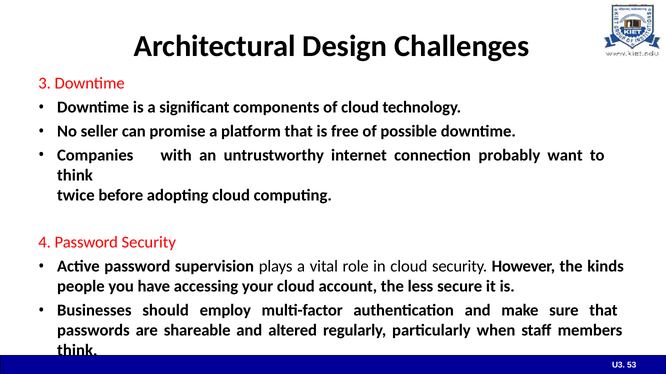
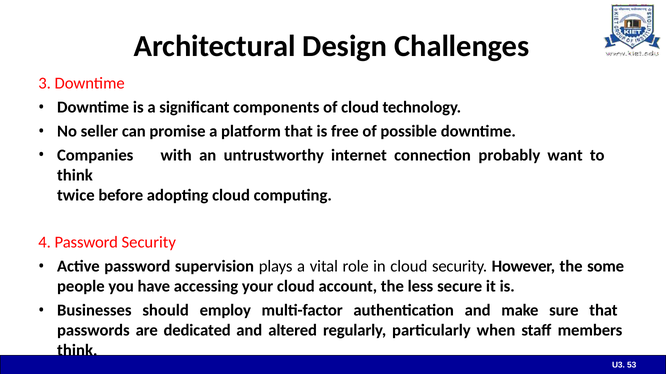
kinds: kinds -> some (606, 267)
shareable: shareable -> dedicated (197, 331)
